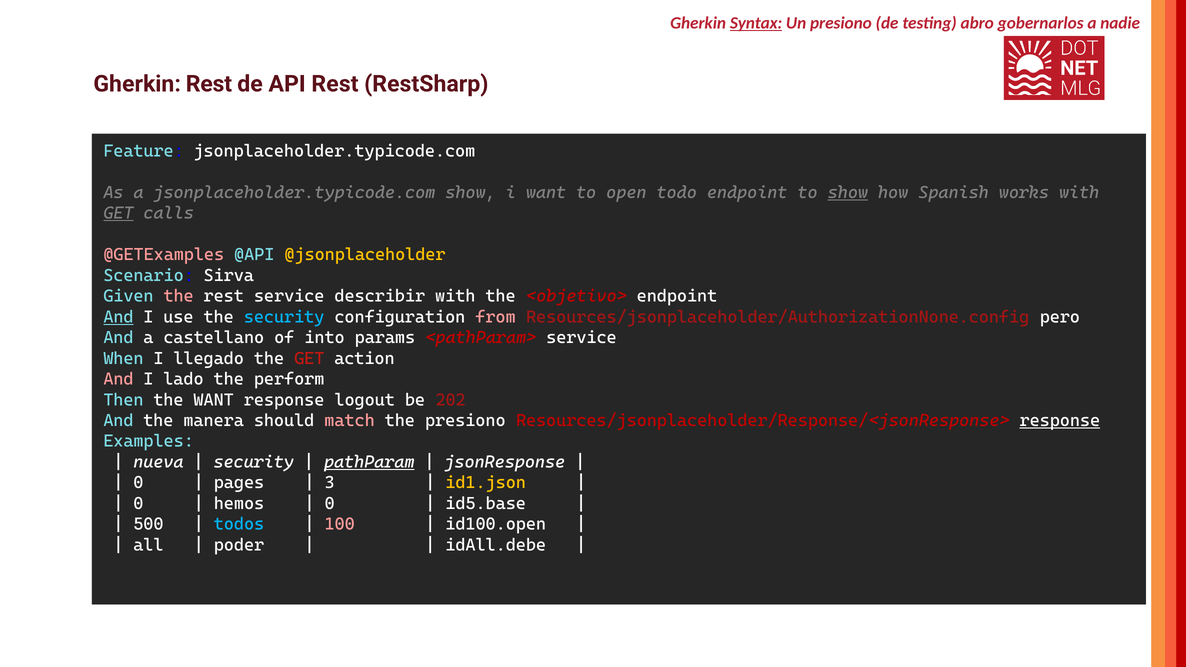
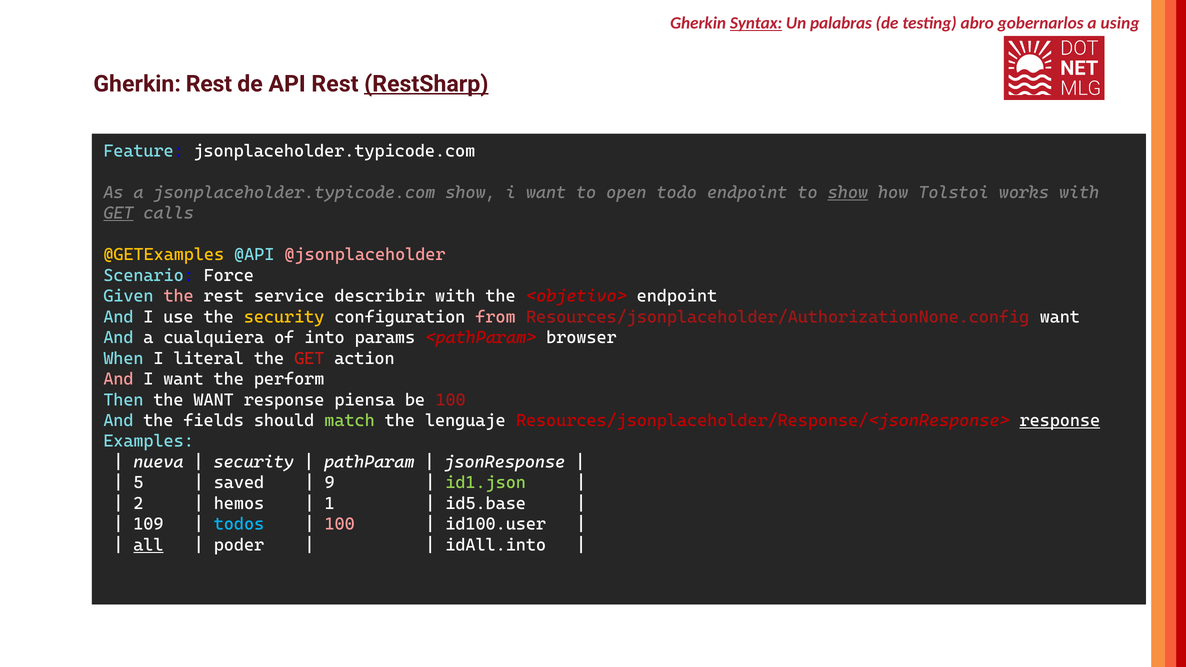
Un presiono: presiono -> palabras (841, 23)
nadie: nadie -> using (1120, 23)
RestSharp underline: none -> present (426, 84)
Spanish: Spanish -> Tolstoi (954, 193)
@GETExamples colour: pink -> yellow (164, 255)
@jsonplaceholder colour: yellow -> pink (365, 255)
Scenario Sirva: Sirva -> Force (229, 276)
And underline: present -> none (118, 317)
security colour: light blue -> yellow (284, 317)
Resources/jsonplaceholder/AuthorizationNone.config pero: pero -> want (1060, 317)
castellano: castellano -> cualquiera (214, 338)
<pathParam> service: service -> browser (581, 338)
llegado: llegado -> literal (209, 358)
lado: lado -> want (183, 379)
logout: logout -> piensa (365, 400)
be 202: 202 -> 100 (451, 400)
manera: manera -> fields (214, 421)
match colour: pink -> light green (350, 421)
the presiono: presiono -> lenguaje (465, 421)
pathParam underline: present -> none (369, 462)
0: 0 -> 5 (138, 483)
pages: pages -> saved (239, 483)
3: 3 -> 9 (330, 483)
id1.json colour: yellow -> light green (486, 483)
0: 0 -> 2 (138, 504)
0: 0 -> 1 (330, 504)
500: 500 -> 109 (148, 524)
id100.open: id100.open -> id100.user (496, 524)
all underline: none -> present (148, 545)
idAll.debe: idAll.debe -> idAll.into (496, 545)
